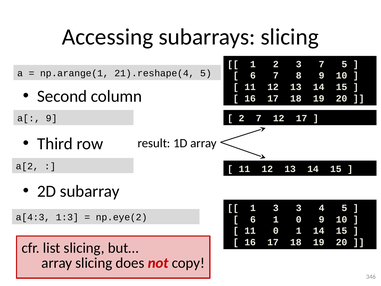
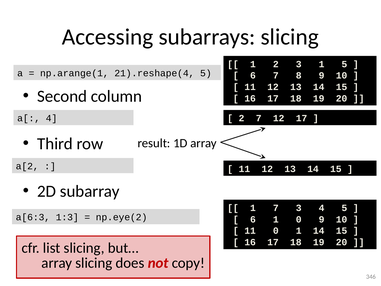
3 7: 7 -> 1 (322, 64)
a[ 9: 9 -> 4 (52, 118)
1 3: 3 -> 7 (276, 208)
a[4:3: a[4:3 -> a[6:3 (33, 217)
